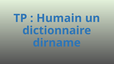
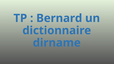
Humain: Humain -> Bernard (59, 18)
